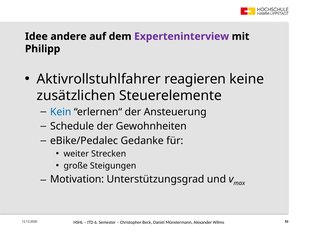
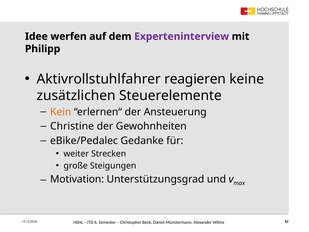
andere: andere -> werfen (69, 36)
Kein colour: blue -> orange (61, 112)
Schedule: Schedule -> Christine (72, 126)
